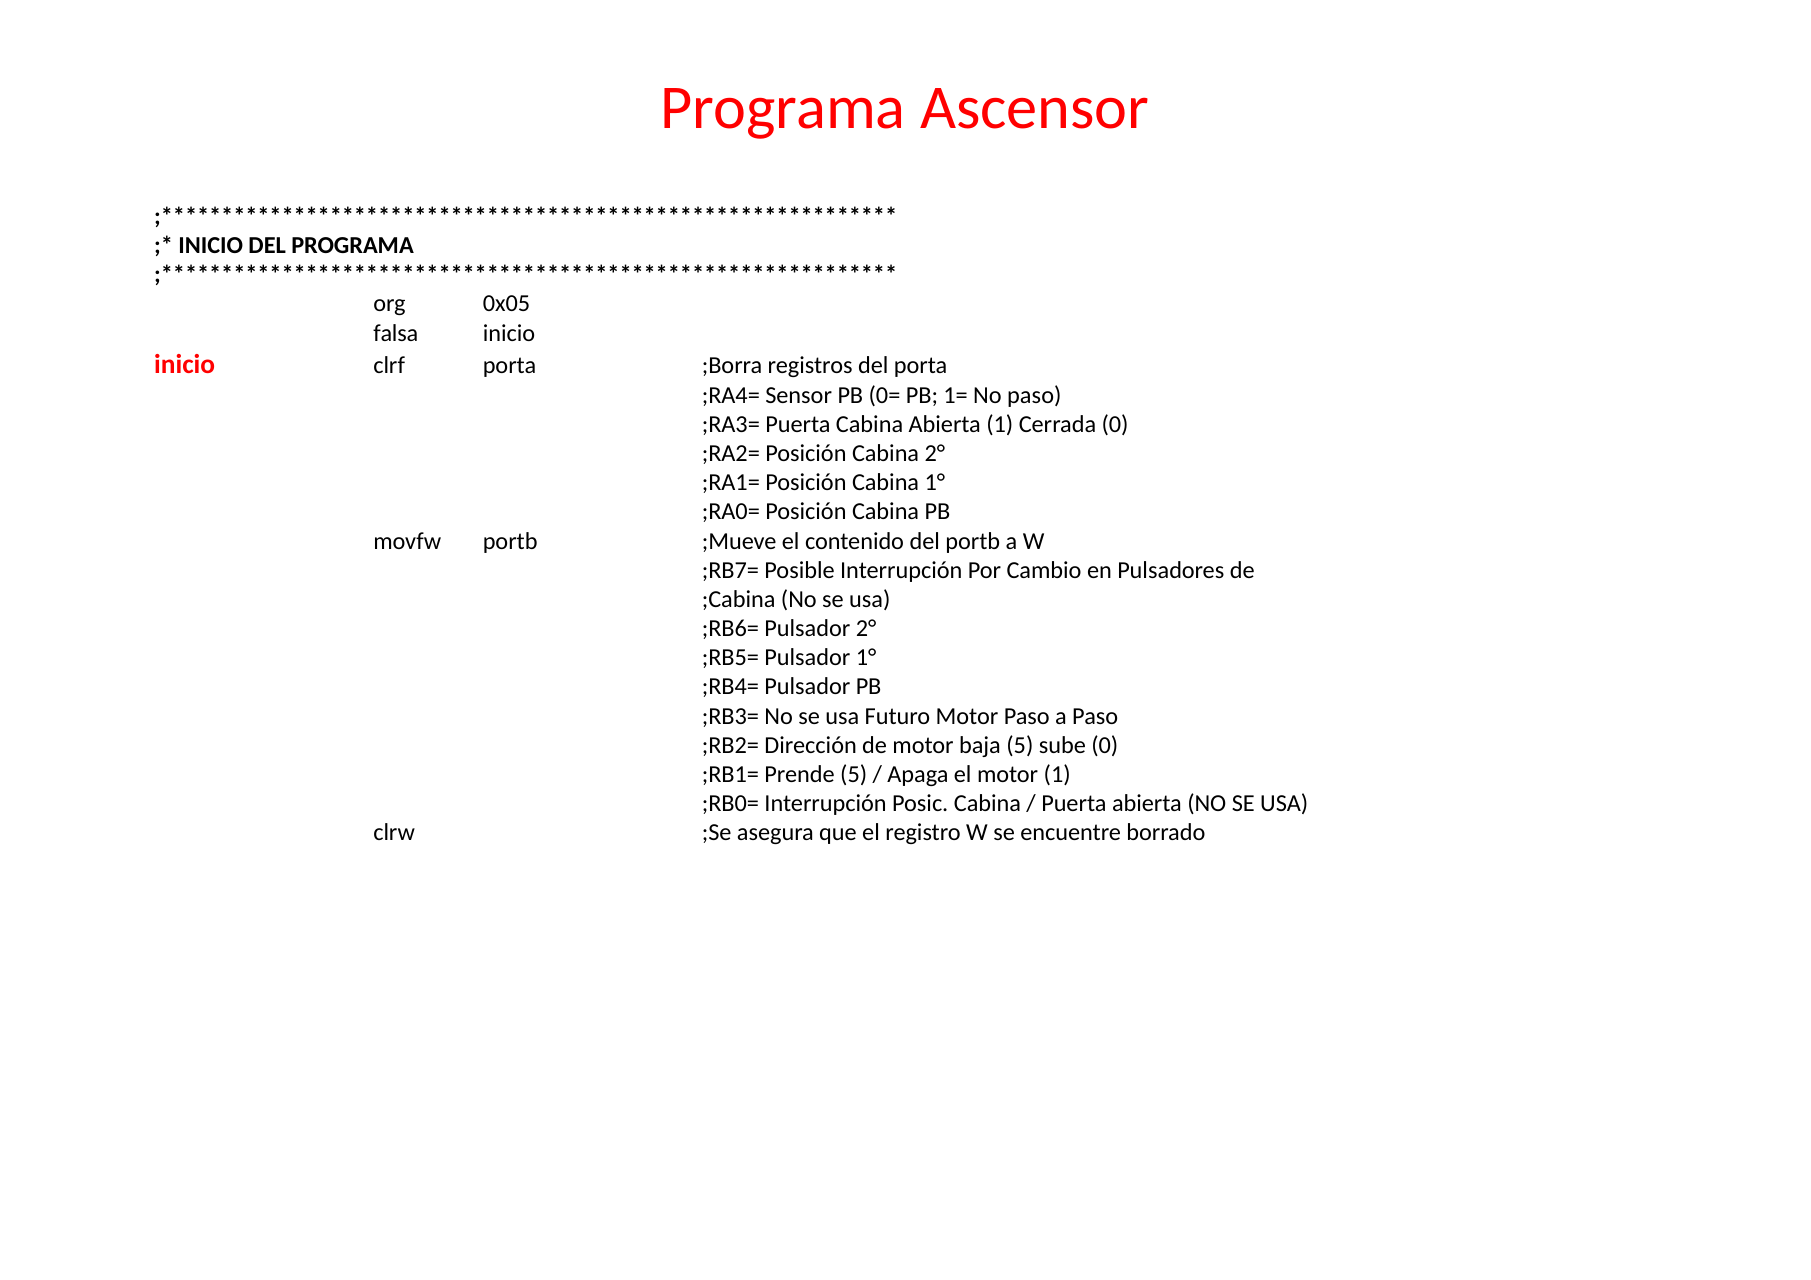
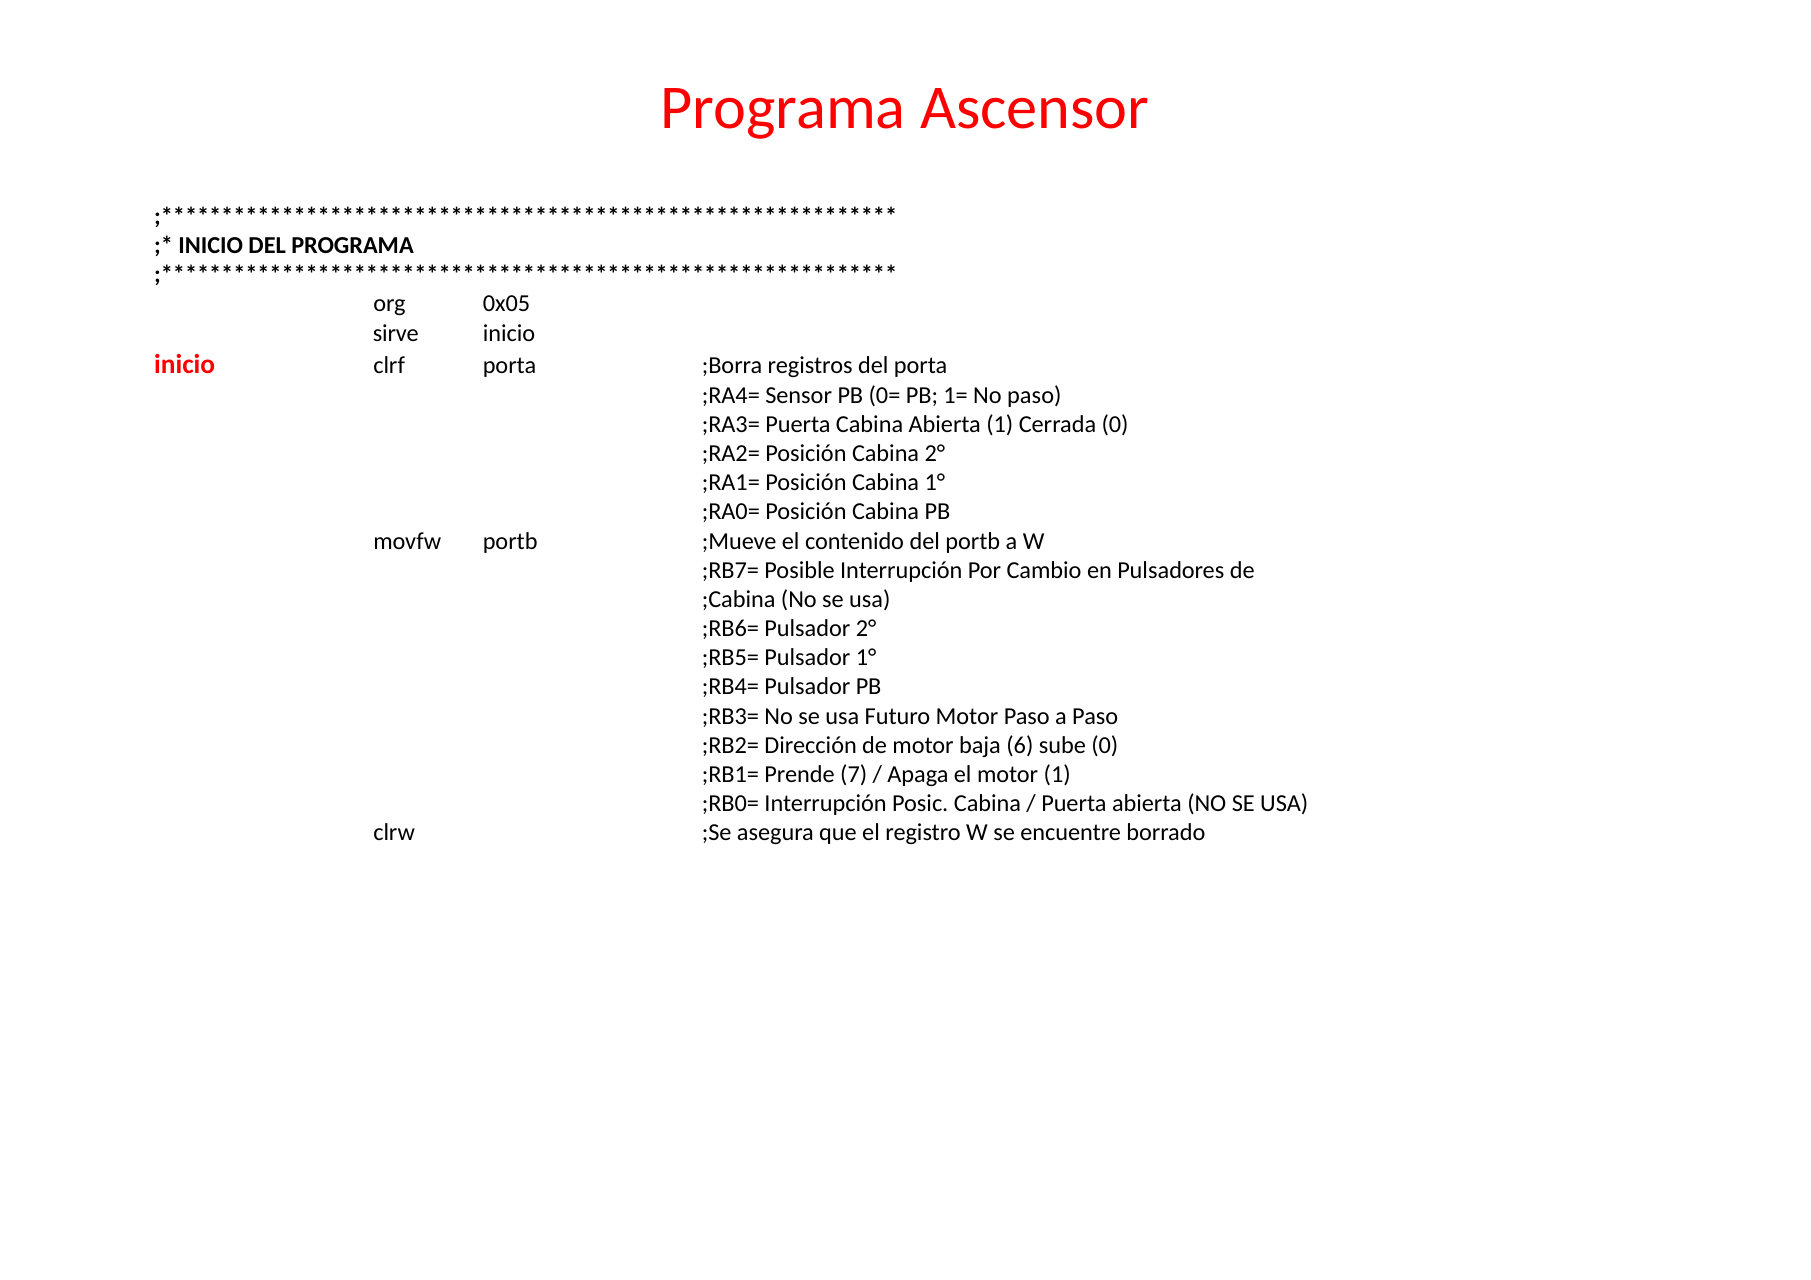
falsa: falsa -> sirve (396, 333)
baja 5: 5 -> 6 (1020, 746)
Prende 5: 5 -> 7 (854, 775)
